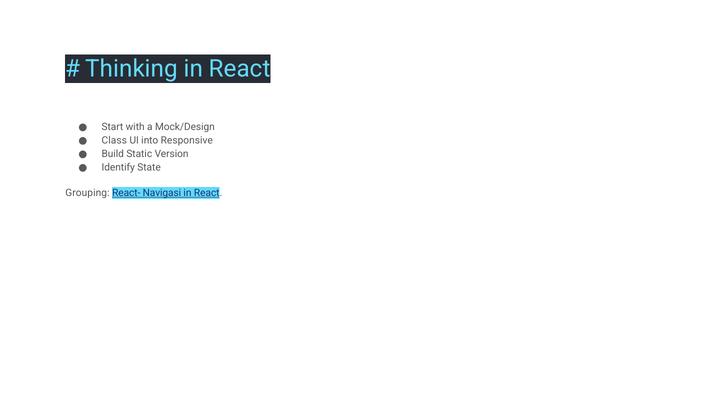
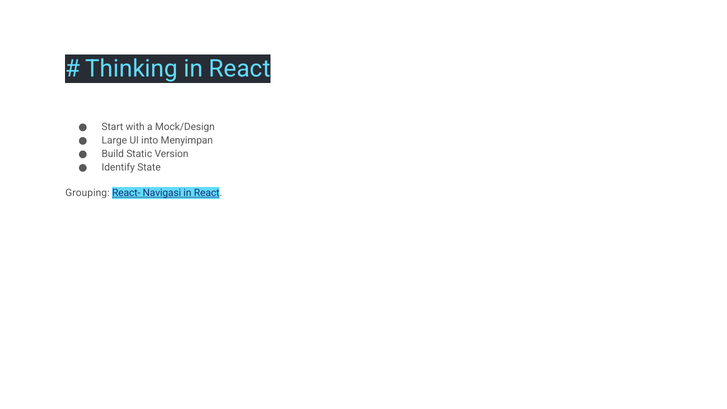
Class: Class -> Large (114, 140)
Responsive: Responsive -> Menyimpan (187, 140)
